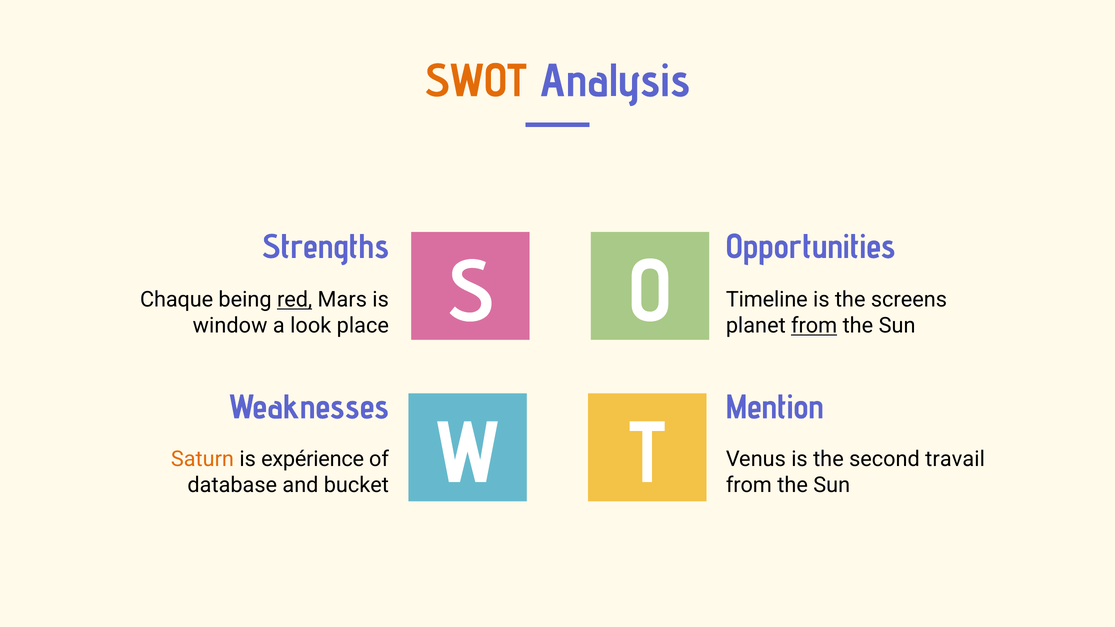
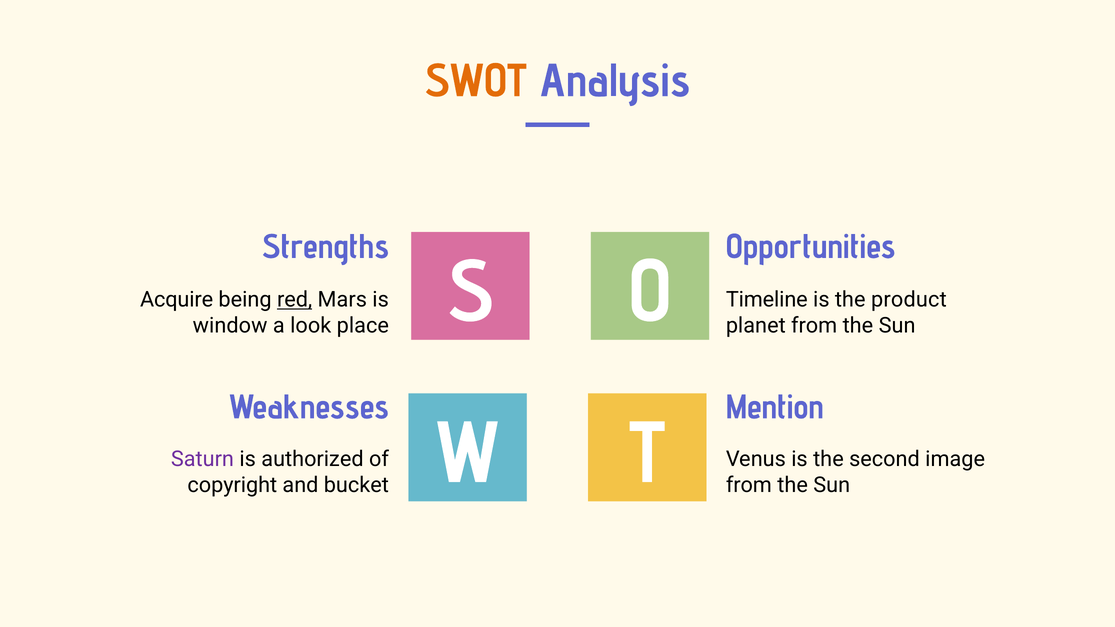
Chaque: Chaque -> Acquire (177, 300)
screens: screens -> product (909, 300)
from underline: present -> none (814, 326)
Saturn colour: orange -> purple (202, 459)
expérience: expérience -> authorized (312, 459)
travail: travail -> image (955, 459)
database: database -> copyright (232, 485)
